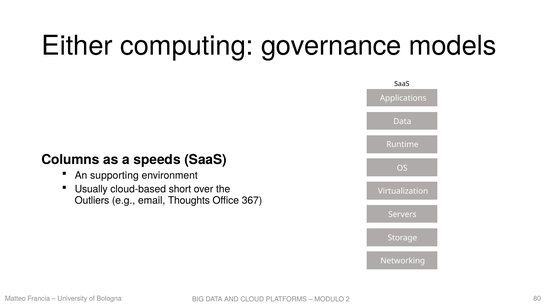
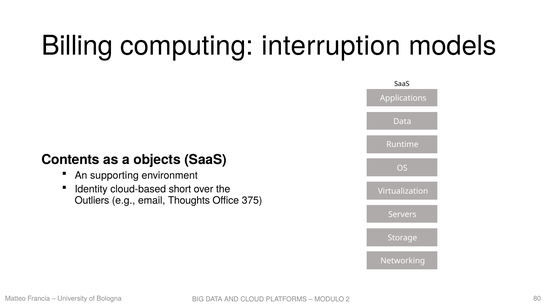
Either: Either -> Billing (77, 46)
governance: governance -> interruption (331, 46)
Columns: Columns -> Contents (71, 159)
speeds: speeds -> objects (157, 159)
Usually: Usually -> Identity (91, 189)
367: 367 -> 375 (252, 200)
